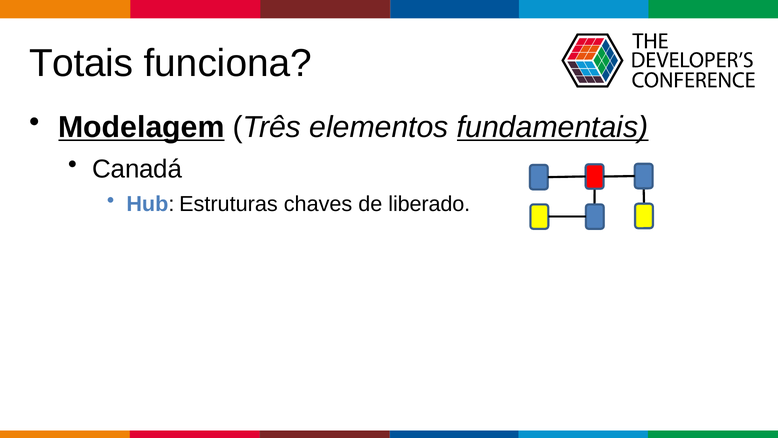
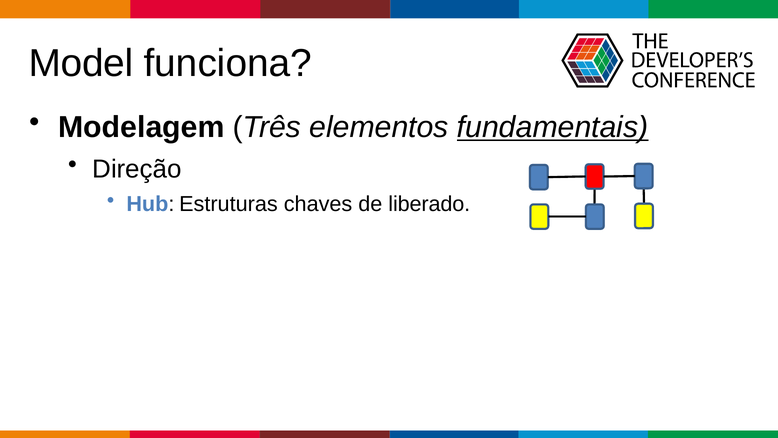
Totais: Totais -> Model (81, 63)
Modelagem underline: present -> none (141, 127)
Canadá: Canadá -> Direção (137, 169)
